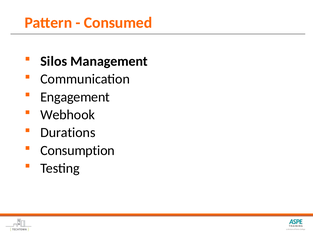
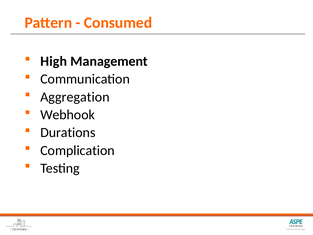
Silos: Silos -> High (54, 61)
Engagement: Engagement -> Aggregation (75, 97)
Consumption: Consumption -> Complication (77, 150)
